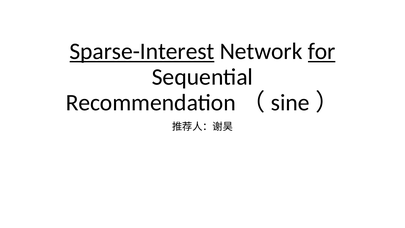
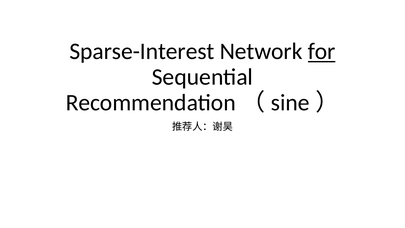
Sparse-Interest underline: present -> none (142, 51)
